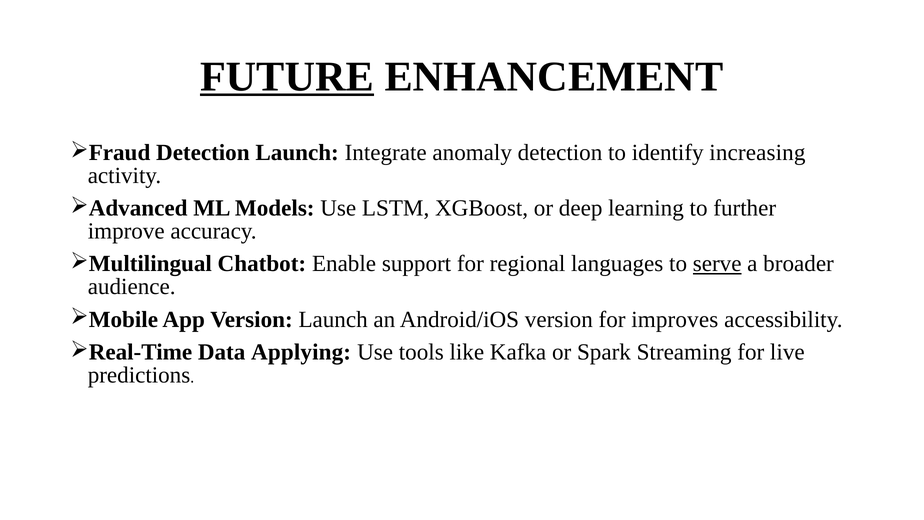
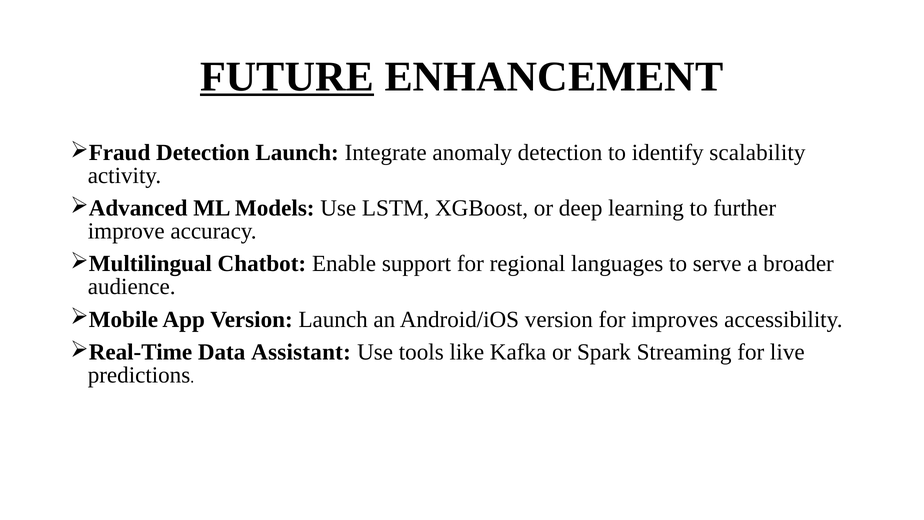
increasing: increasing -> scalability (757, 153)
serve underline: present -> none (717, 264)
Applying: Applying -> Assistant (301, 352)
